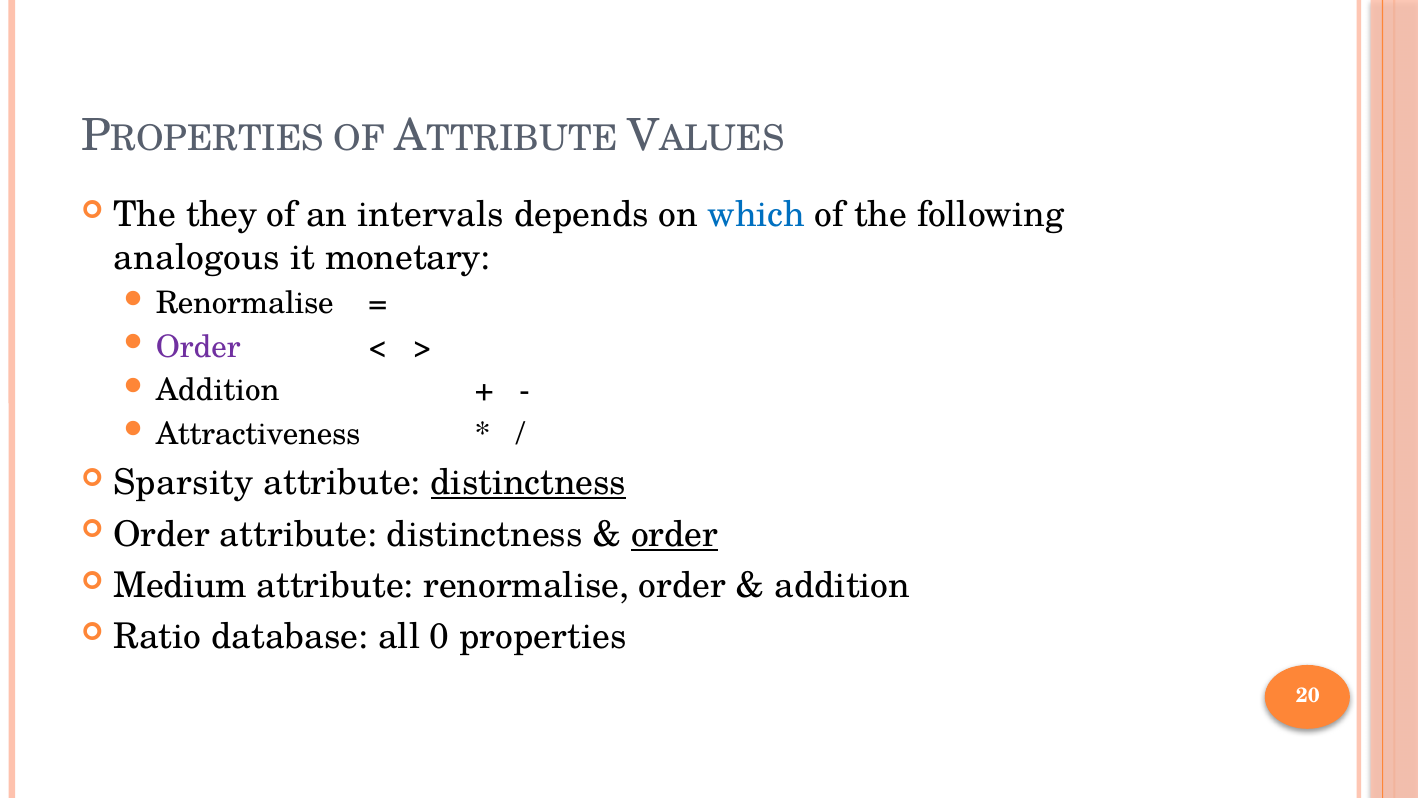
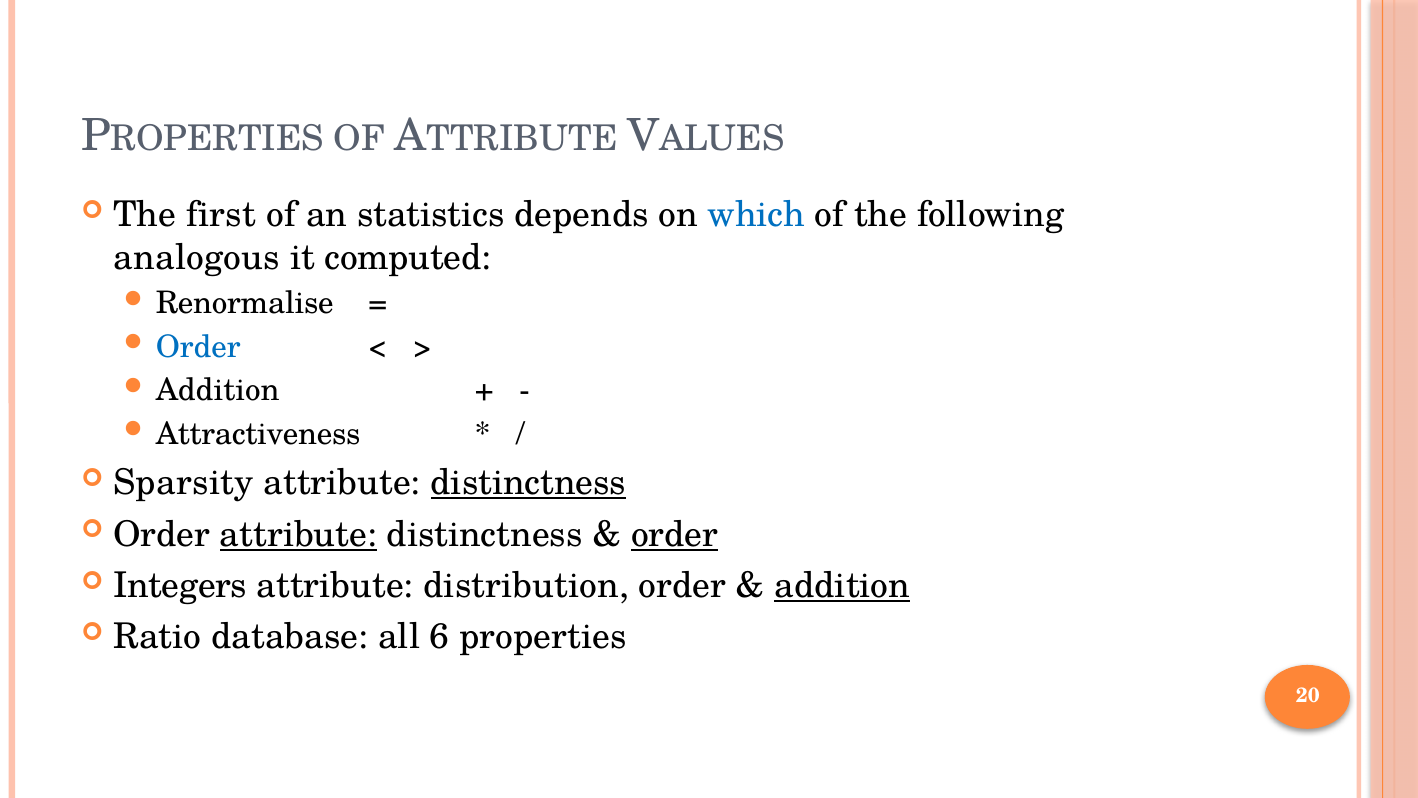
they: they -> first (221, 215)
intervals: intervals -> statistics (431, 215)
monetary: monetary -> computed (408, 258)
Order colour: purple -> blue (198, 347)
attribute underline: none -> present (298, 534)
Medium: Medium -> Integers (180, 586)
attribute renormalise: renormalise -> distribution (526, 586)
addition underline: none -> present (842, 586)
0: 0 -> 6 (440, 637)
